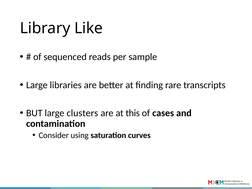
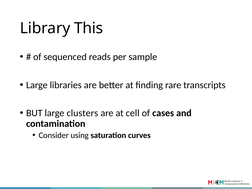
Like: Like -> This (89, 28)
this: this -> cell (133, 113)
